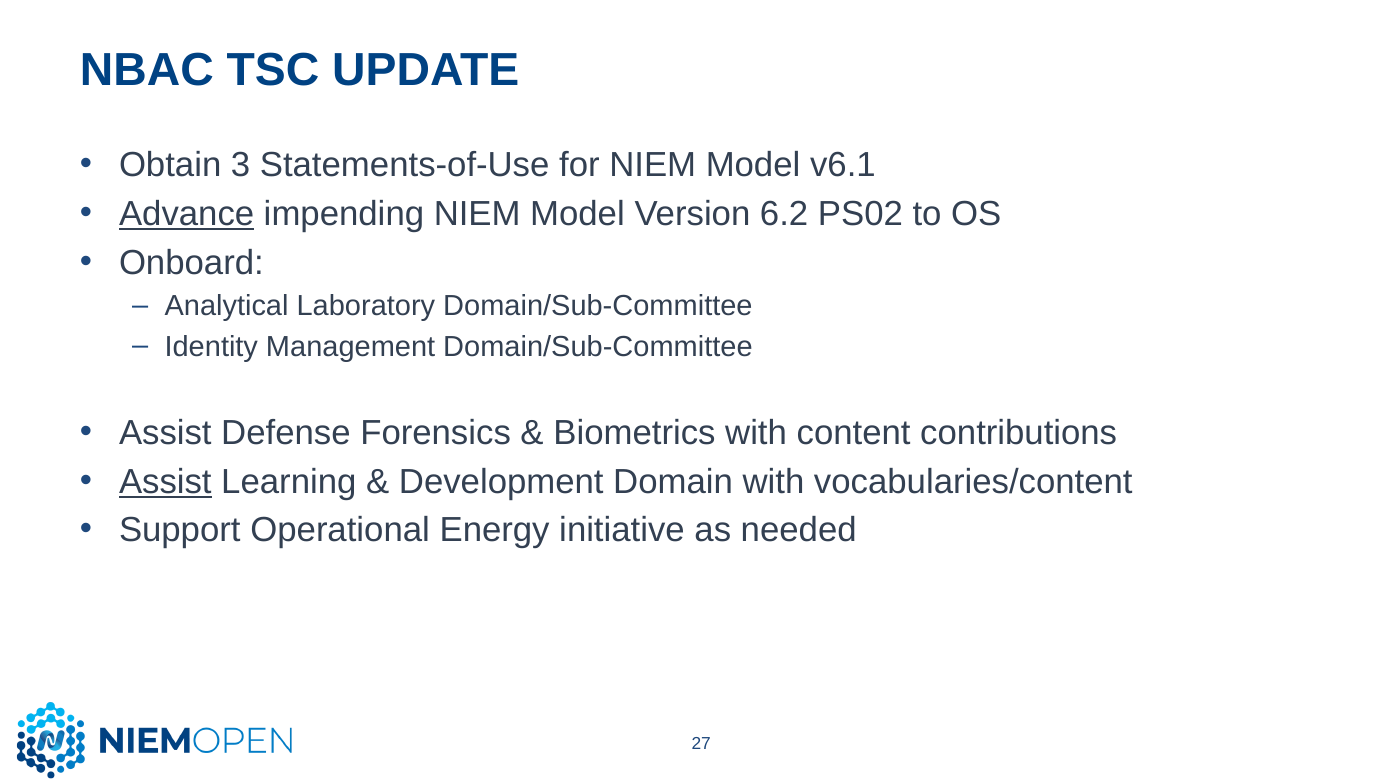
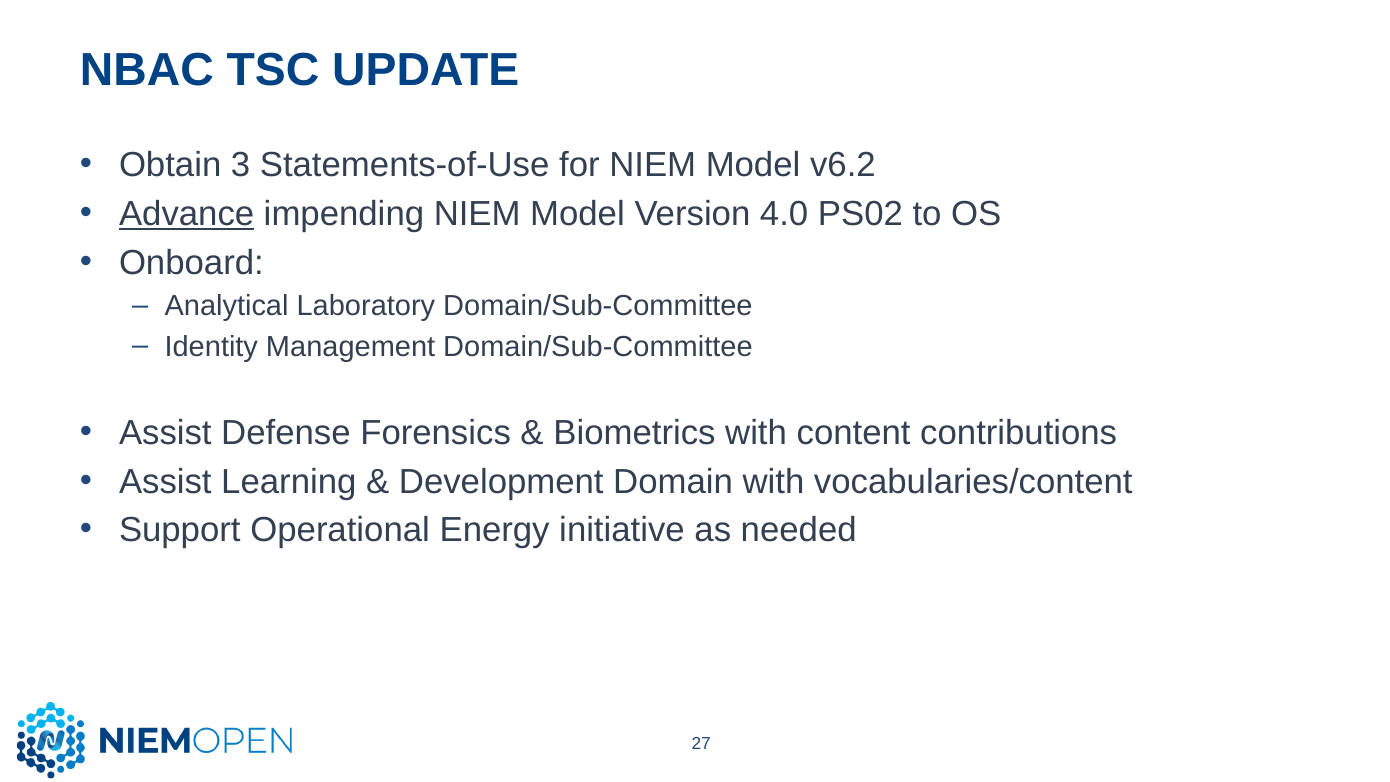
v6.1: v6.1 -> v6.2 (843, 165)
6.2: 6.2 -> 4.0 (784, 214)
Assist underline: present -> none (165, 482)
